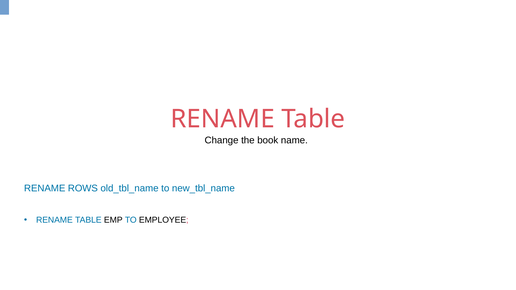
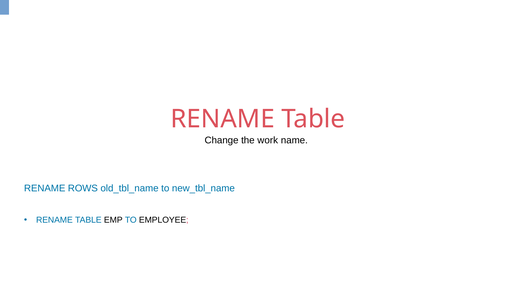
book: book -> work (268, 141)
